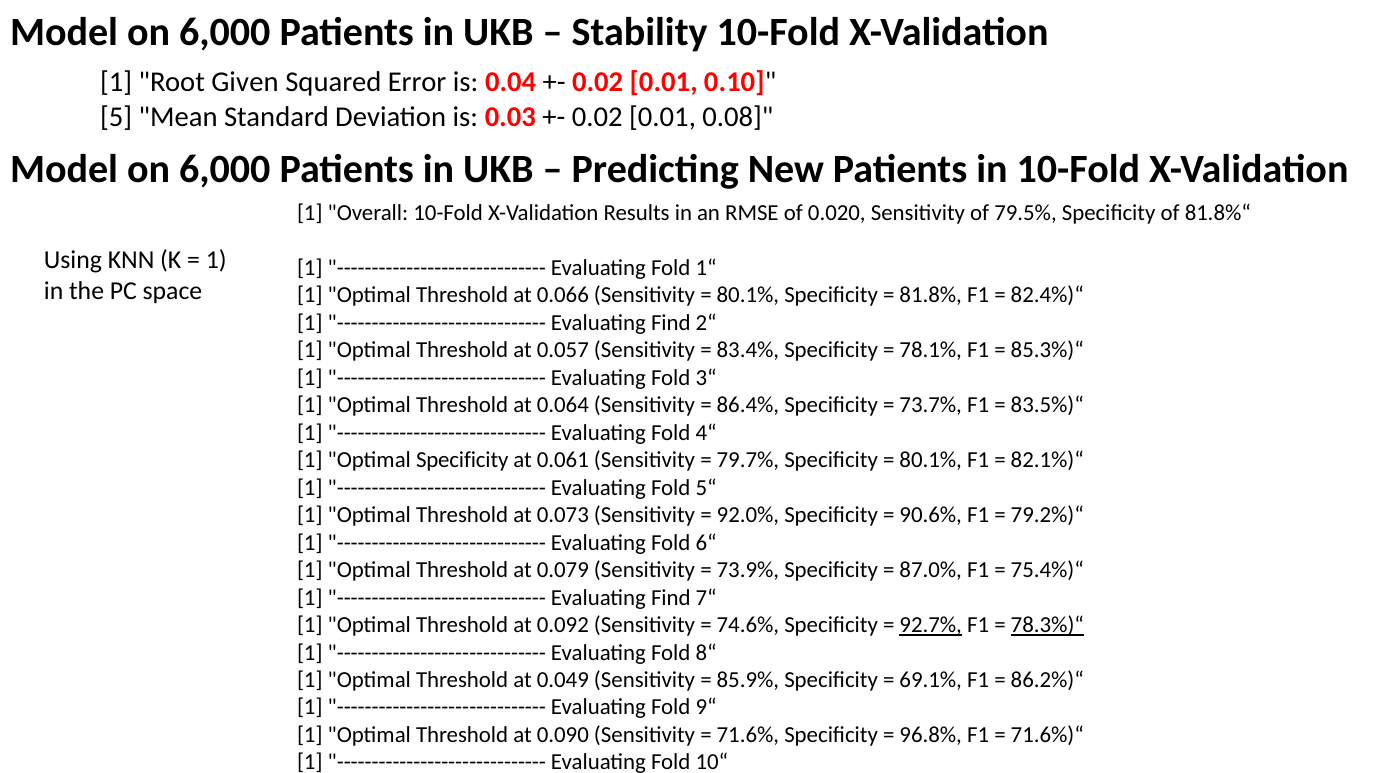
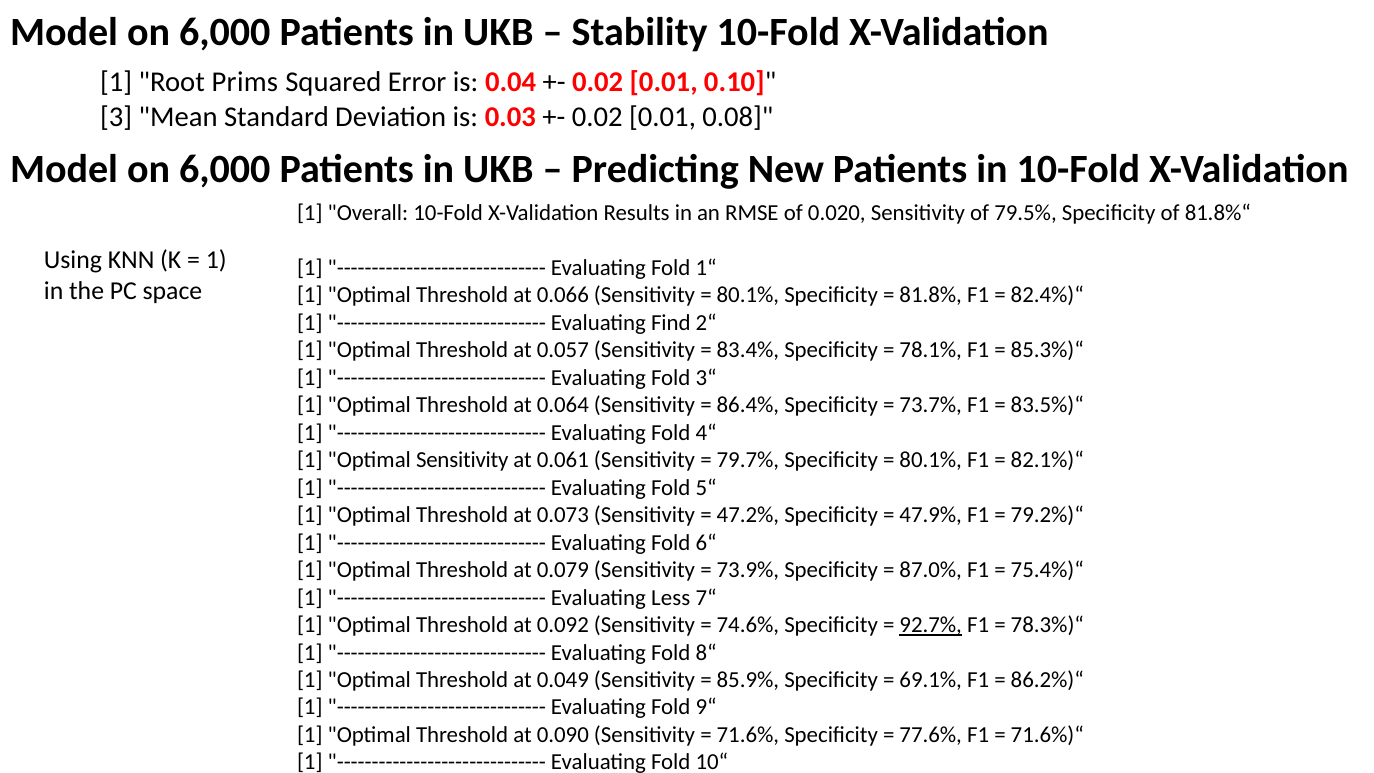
Given: Given -> Prims (245, 82)
5: 5 -> 3 (116, 117)
Optimal Specificity: Specificity -> Sensitivity (462, 460)
92.0%: 92.0% -> 47.2% (748, 515)
90.6%: 90.6% -> 47.9% (931, 515)
Find: Find -> Less (671, 597)
78.3%)“ underline: present -> none (1047, 625)
96.8%: 96.8% -> 77.6% (931, 735)
